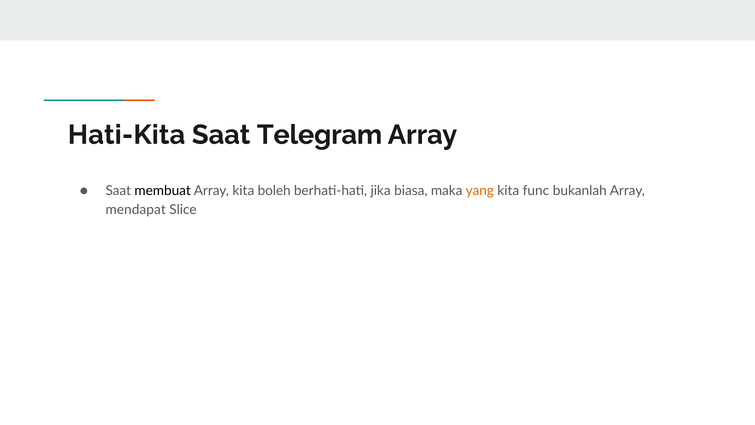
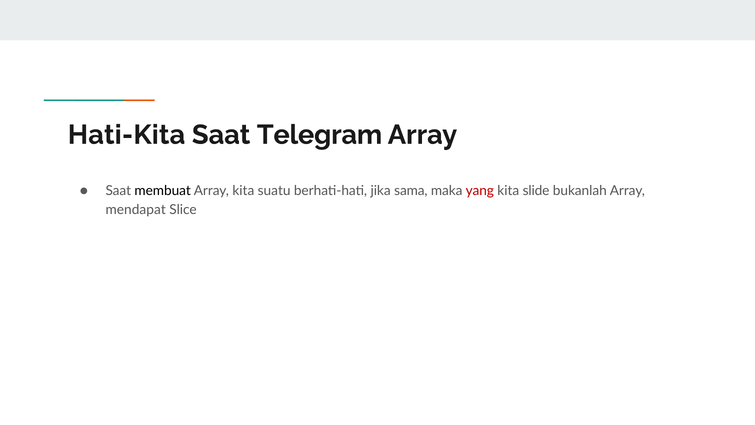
boleh: boleh -> suatu (274, 191)
biasa: biasa -> sama (411, 191)
yang colour: orange -> red (480, 191)
func: func -> slide (536, 191)
